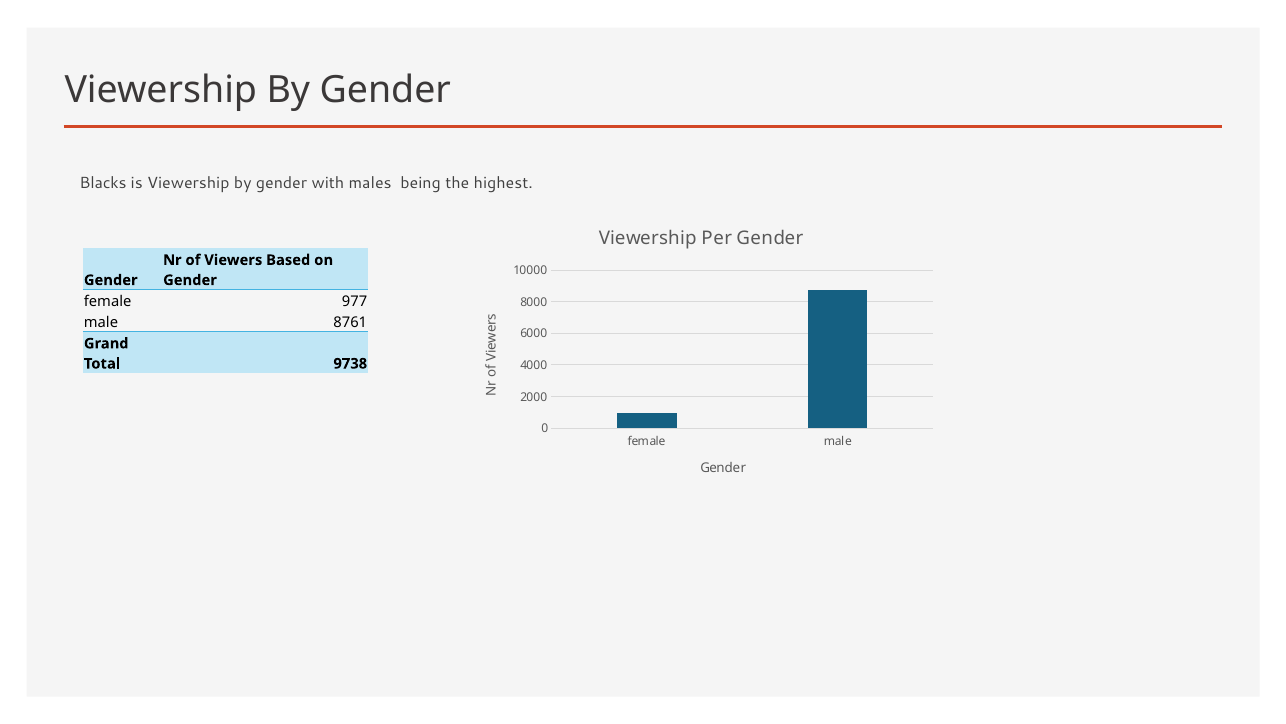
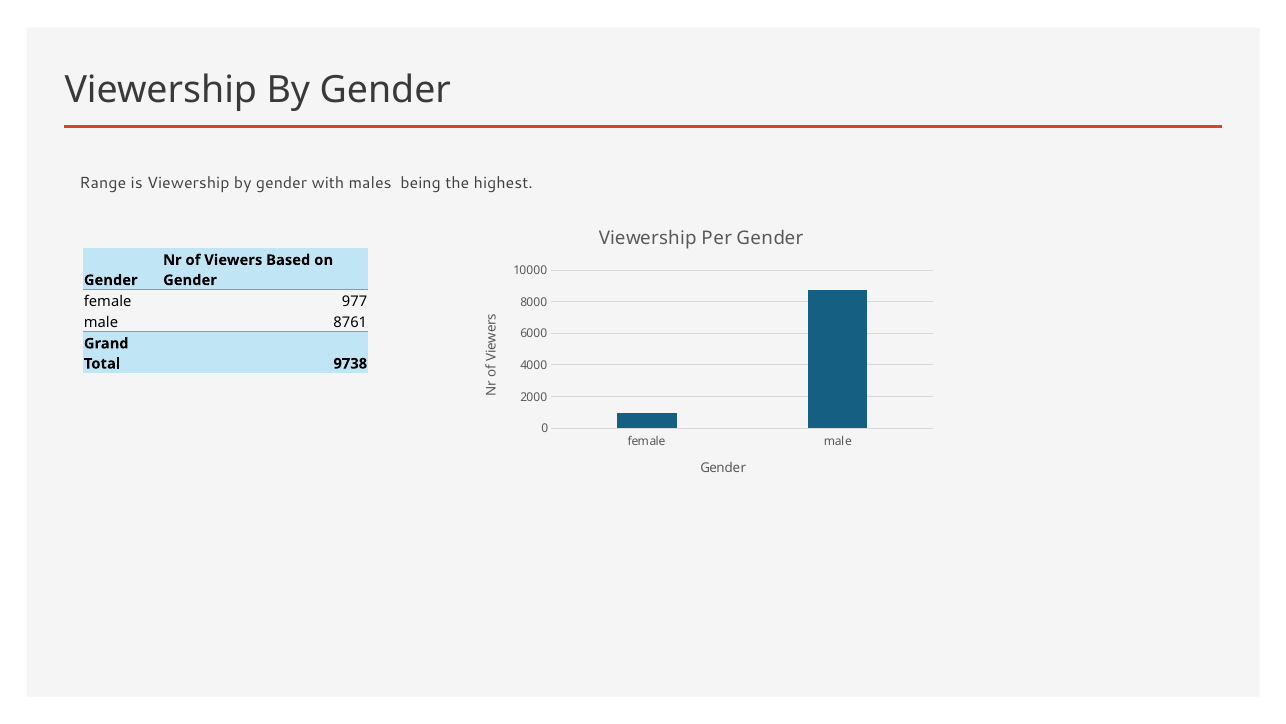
Blacks: Blacks -> Range (103, 183)
